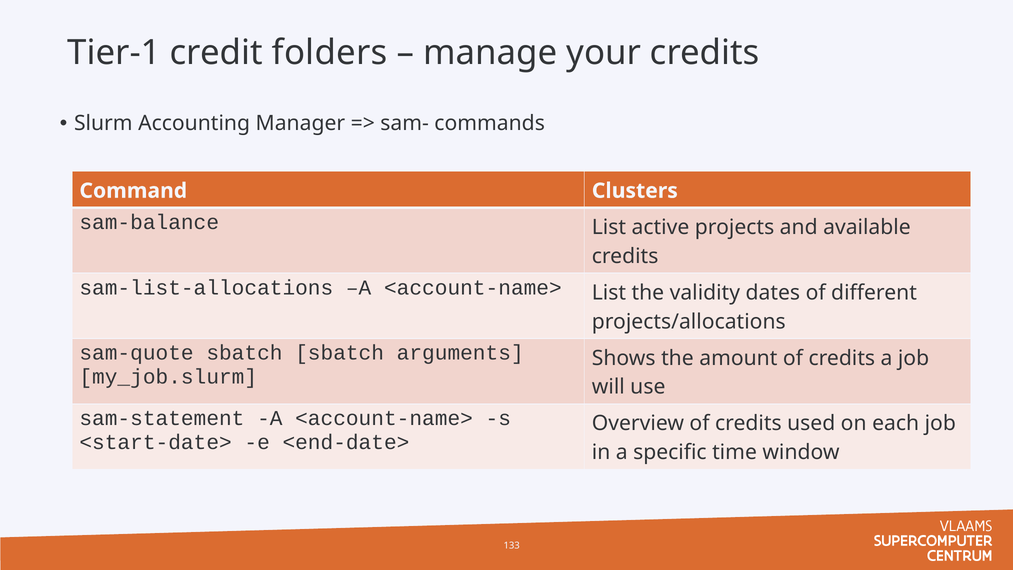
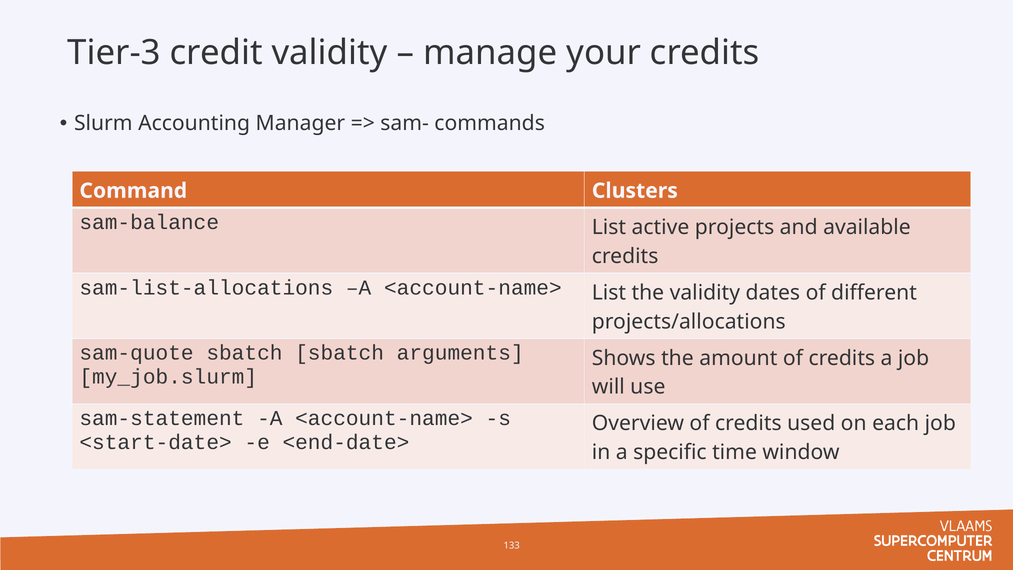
Tier-1: Tier-1 -> Tier-3 (114, 53)
credit folders: folders -> validity (330, 53)
